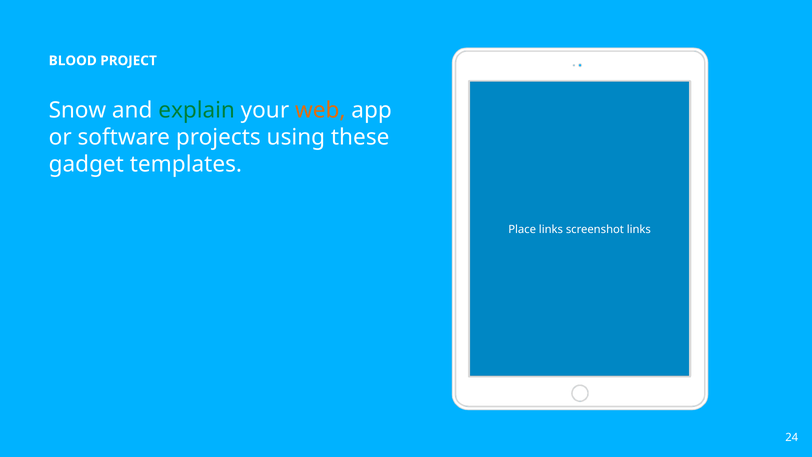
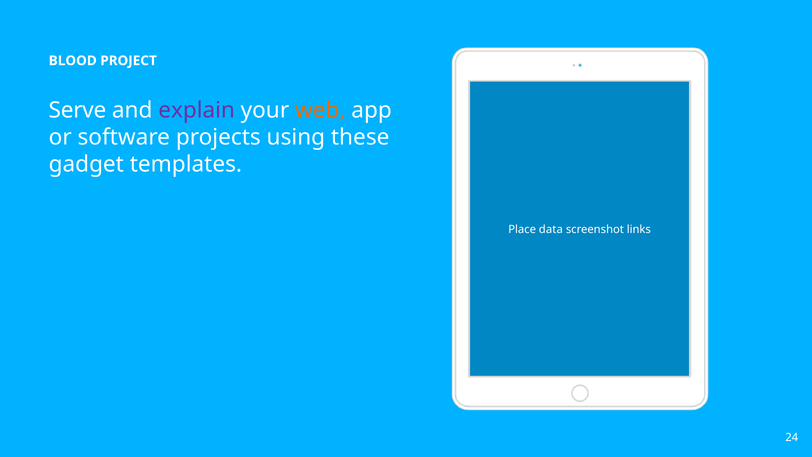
Snow: Snow -> Serve (77, 110)
explain colour: green -> purple (197, 110)
Place links: links -> data (551, 230)
